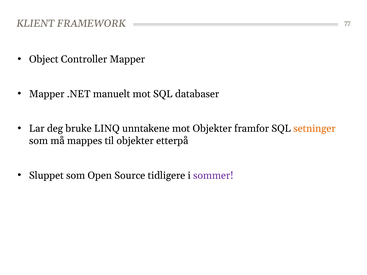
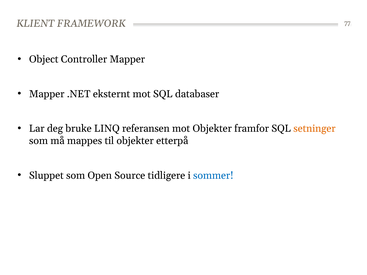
manuelt: manuelt -> eksternt (112, 94)
unntakene: unntakene -> referansen (146, 129)
sommer colour: purple -> blue (213, 176)
